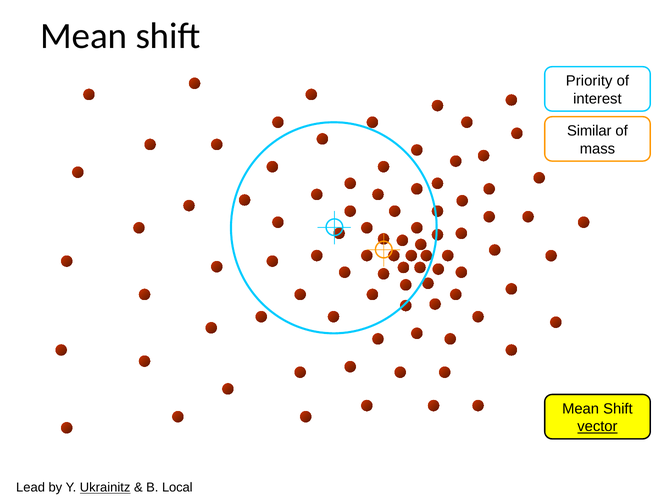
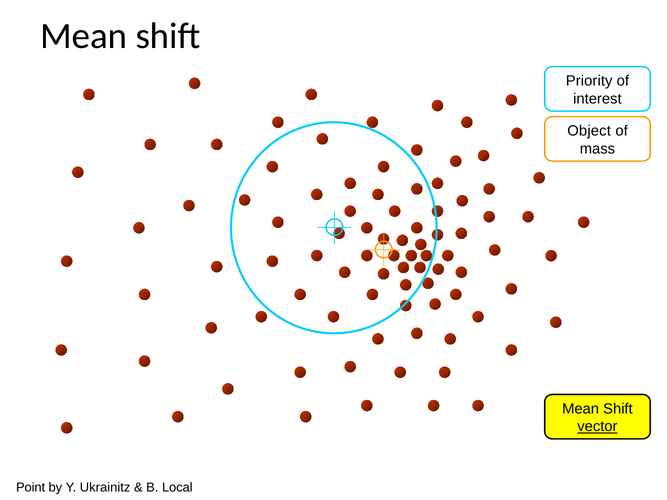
Similar: Similar -> Object (589, 131)
Lead: Lead -> Point (31, 488)
Ukrainitz underline: present -> none (105, 488)
